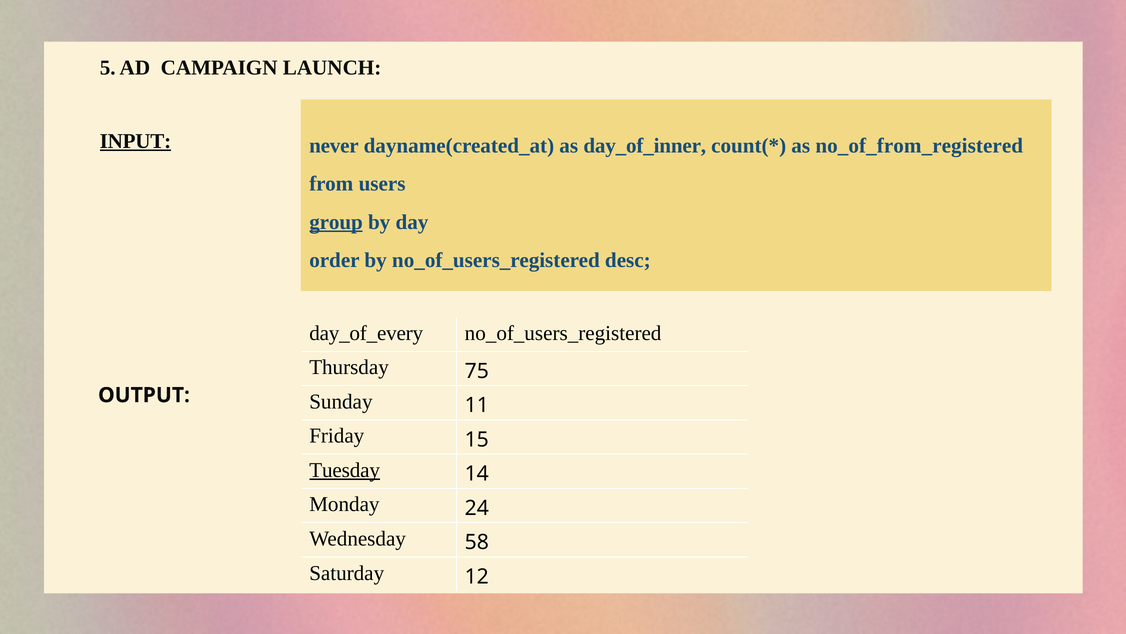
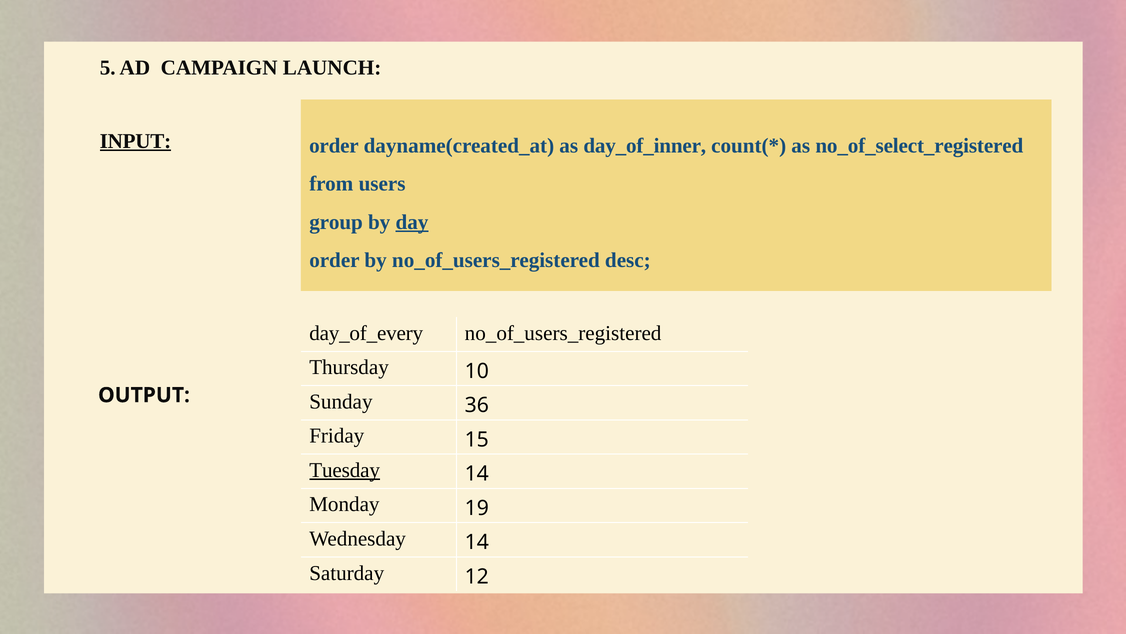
never: never -> order (334, 146)
no_of_from_registered: no_of_from_registered -> no_of_select_registered (919, 146)
group underline: present -> none (336, 222)
day underline: none -> present (412, 222)
75: 75 -> 10 (477, 371)
11: 11 -> 36 (477, 405)
24: 24 -> 19 (477, 508)
Wednesday 58: 58 -> 14 (477, 542)
